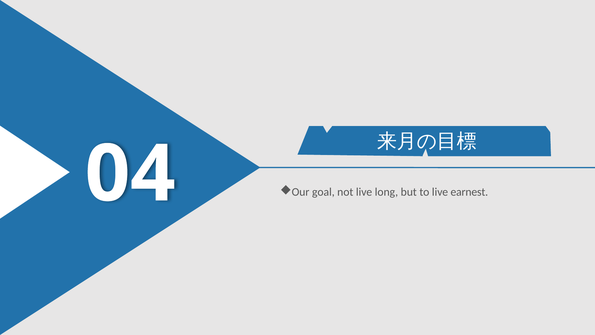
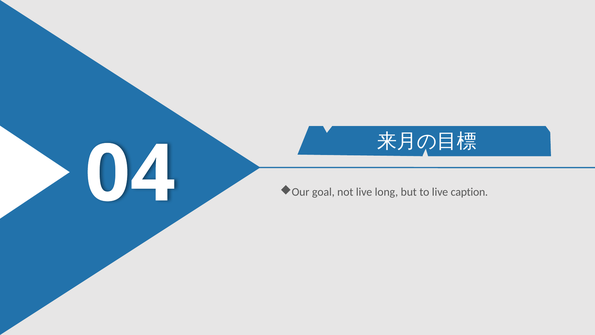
earnest: earnest -> caption (469, 192)
